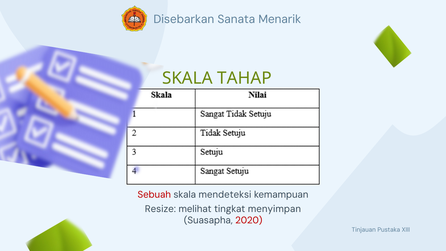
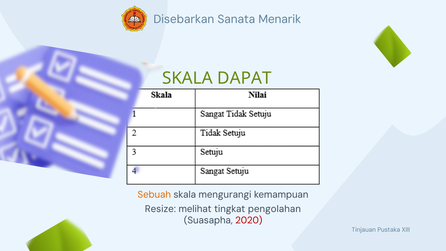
TAHAP: TAHAP -> DAPAT (244, 78)
Sebuah colour: red -> orange (154, 195)
mendeteksi: mendeteksi -> mengurangi (225, 195)
menyimpan: menyimpan -> pengolahan (274, 209)
